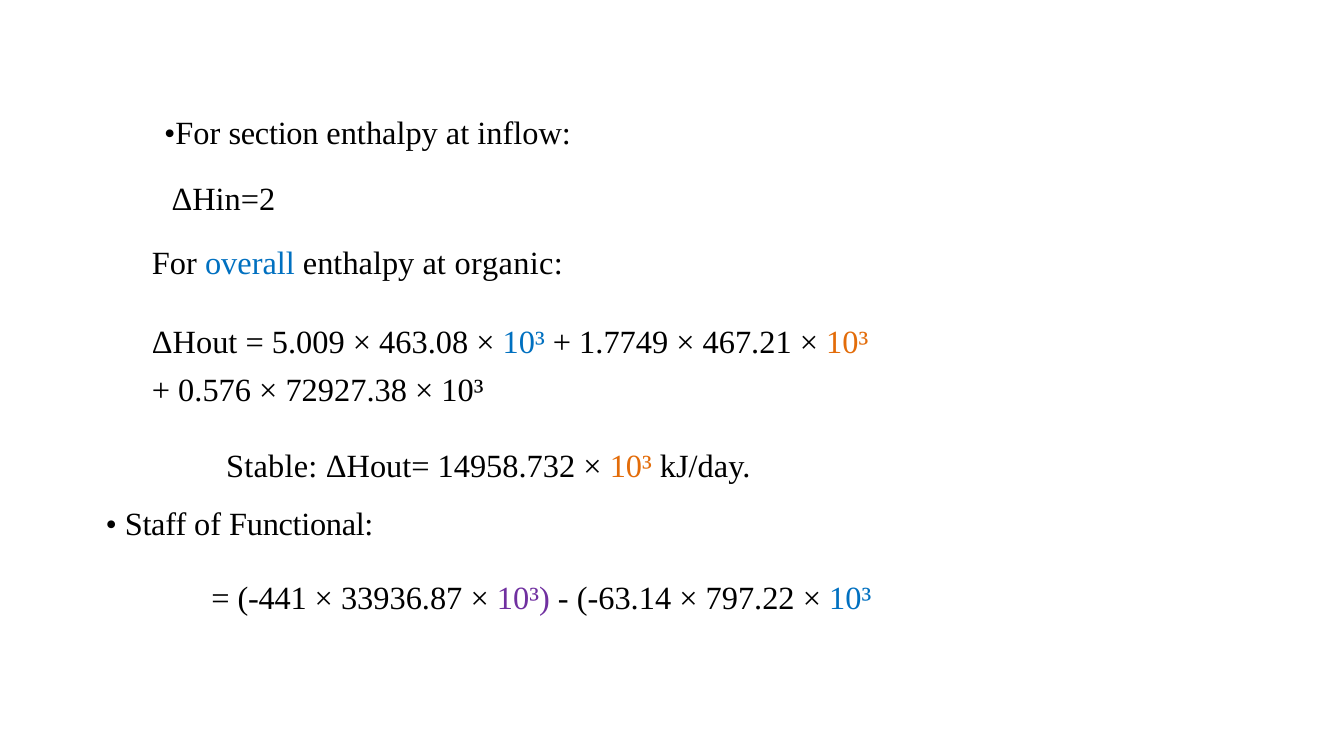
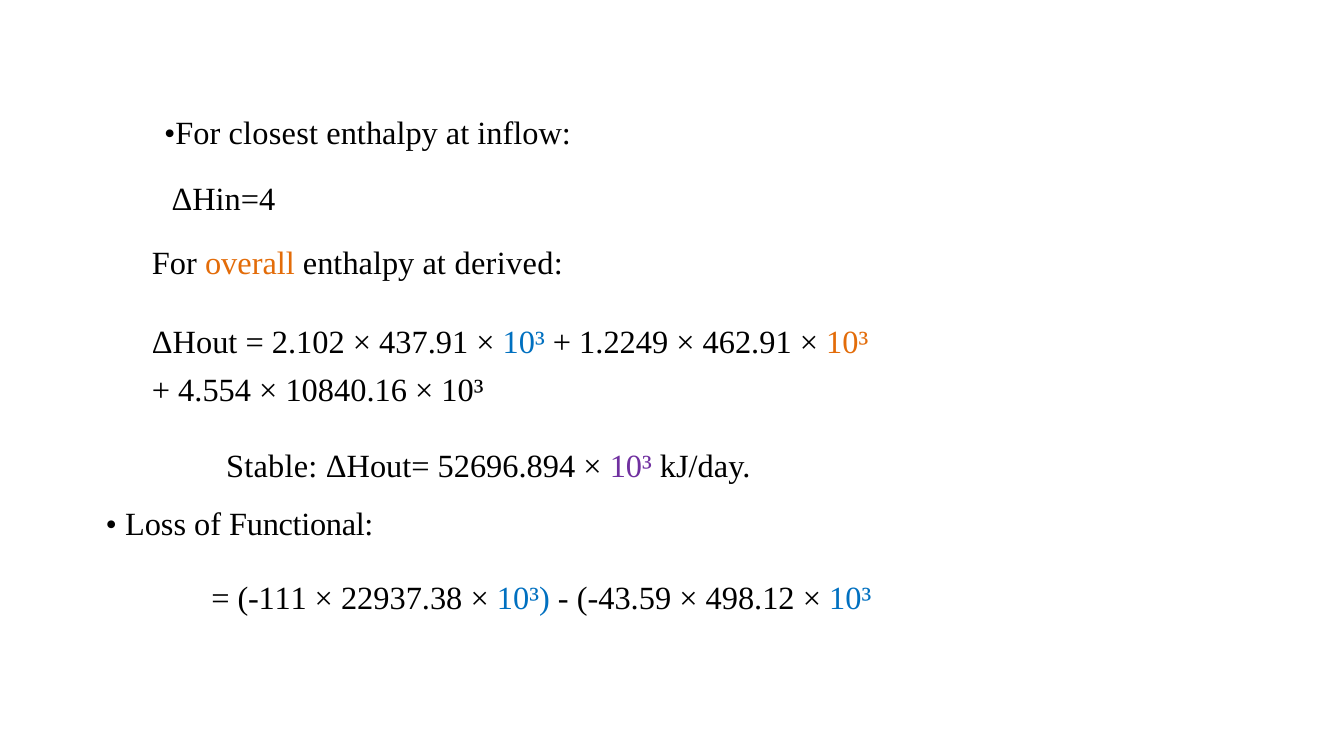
section: section -> closest (273, 134)
ΔHin=2: ΔHin=2 -> ΔHin=4 (223, 200)
overall colour: blue -> orange (250, 264)
organic: organic -> derived (509, 264)
5.009: 5.009 -> 2.102 (308, 343)
463.08: 463.08 -> 437.91 (424, 343)
1.7749: 1.7749 -> 1.2249 (624, 343)
467.21: 467.21 -> 462.91 (747, 343)
0.576: 0.576 -> 4.554 (215, 391)
72927.38: 72927.38 -> 10840.16 (346, 391)
14958.732: 14958.732 -> 52696.894 (506, 467)
10³ colour: orange -> purple (631, 467)
Staff: Staff -> Loss (156, 525)
-441: -441 -> -111 (272, 599)
33936.87: 33936.87 -> 22937.38 (402, 599)
10³ colour: purple -> blue (523, 599)
-63.14: -63.14 -> -43.59 (624, 599)
797.22: 797.22 -> 498.12 (750, 599)
